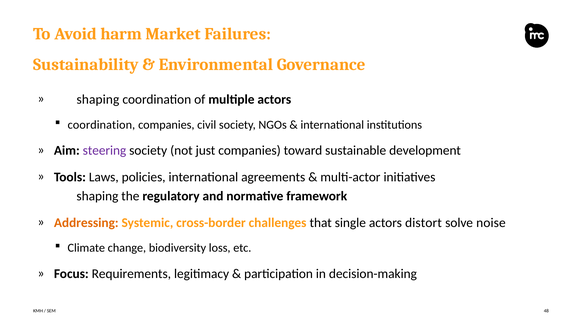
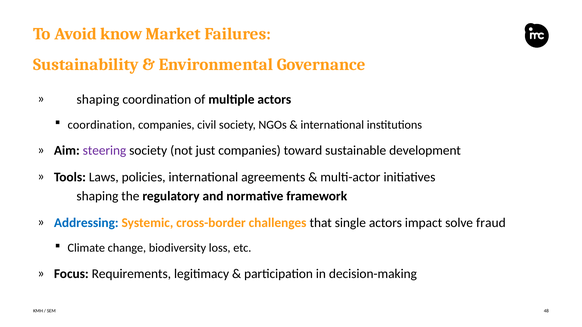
harm: harm -> know (121, 34)
Addressing colour: orange -> blue (86, 223)
distort: distort -> impact (424, 223)
noise: noise -> fraud (491, 223)
